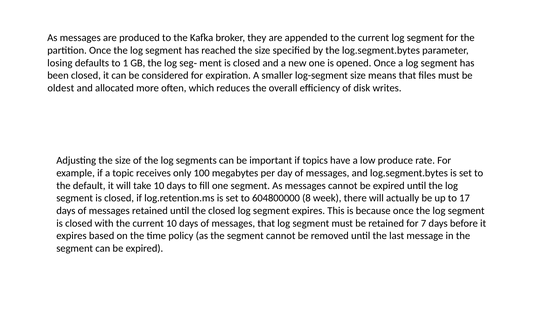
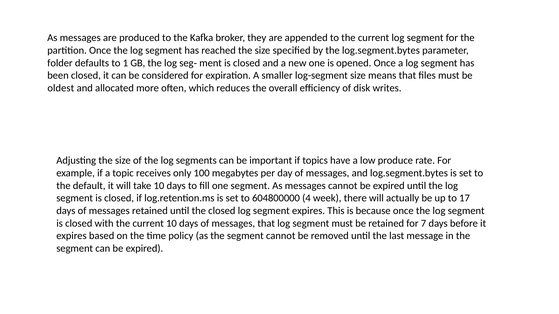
losing: losing -> folder (60, 63)
8: 8 -> 4 (306, 198)
